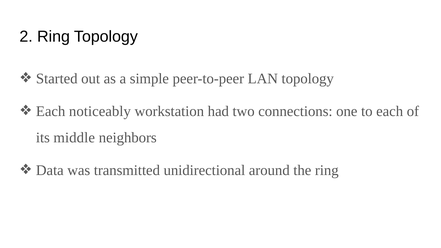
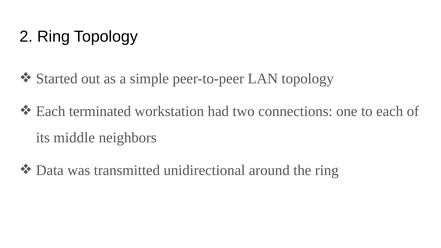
noticeably: noticeably -> terminated (100, 111)
